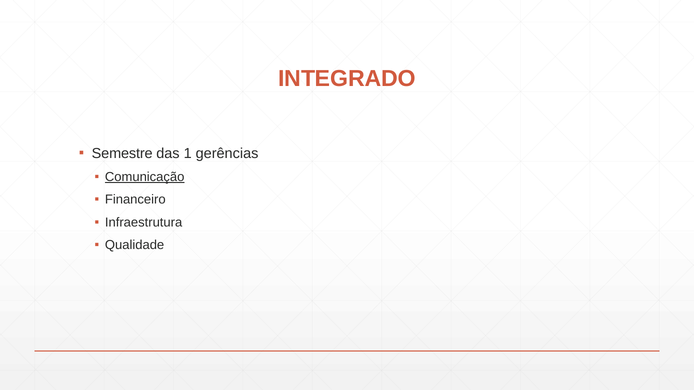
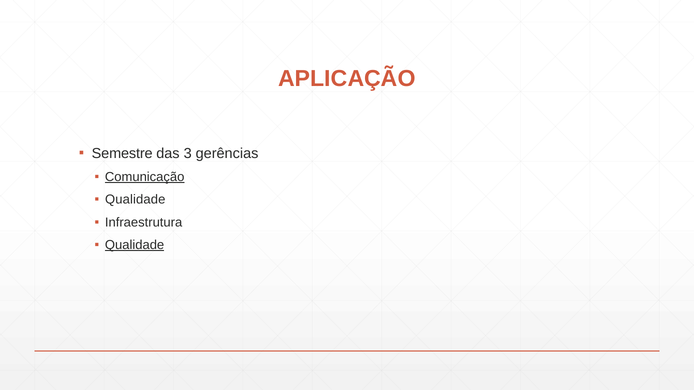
INTEGRADO: INTEGRADO -> APLICAÇÃO (347, 78)
1: 1 -> 3 (188, 153)
Financeiro: Financeiro -> Qualidade (135, 200)
Qualidade underline: none -> present (135, 245)
